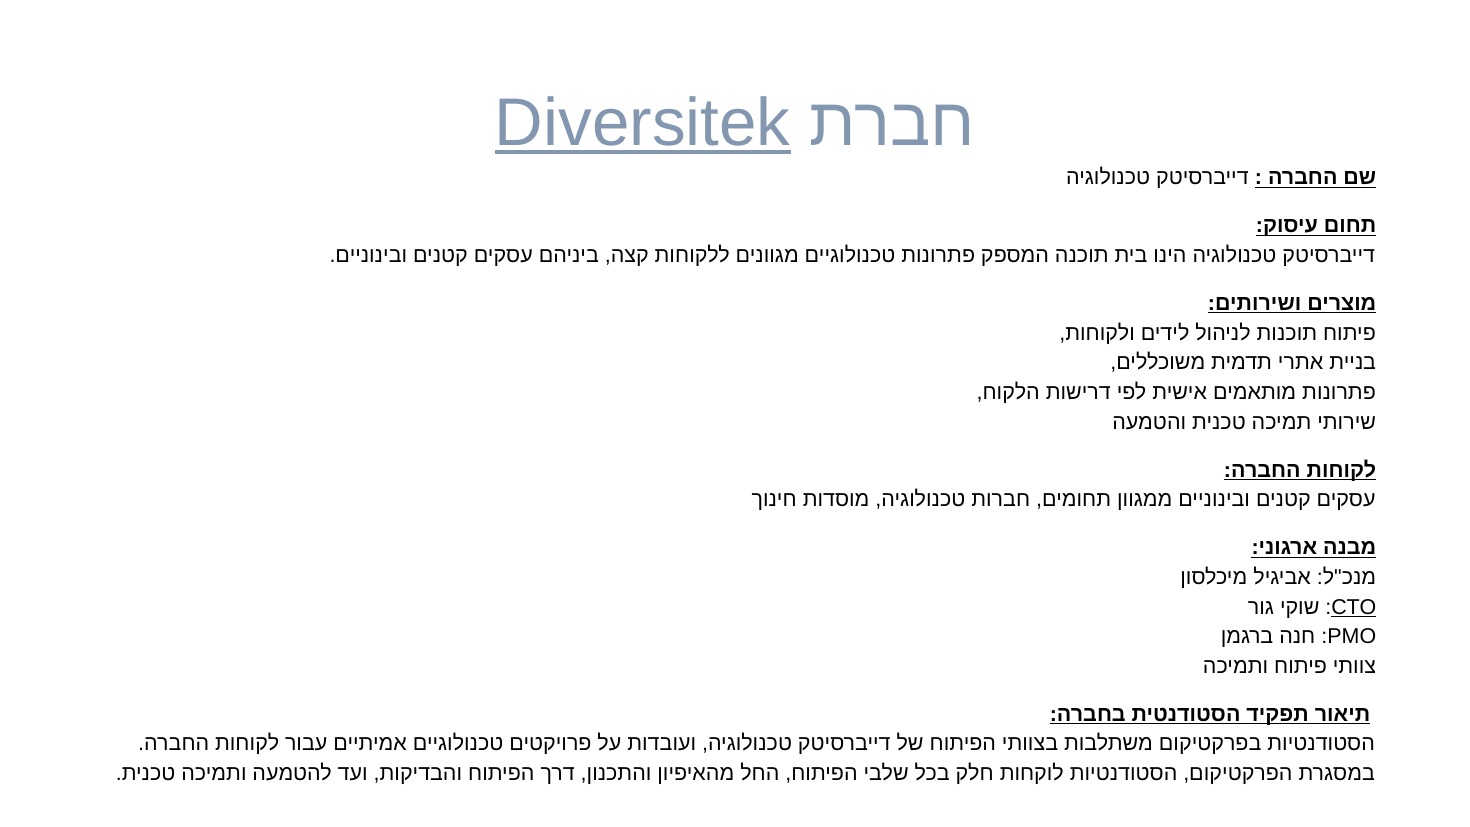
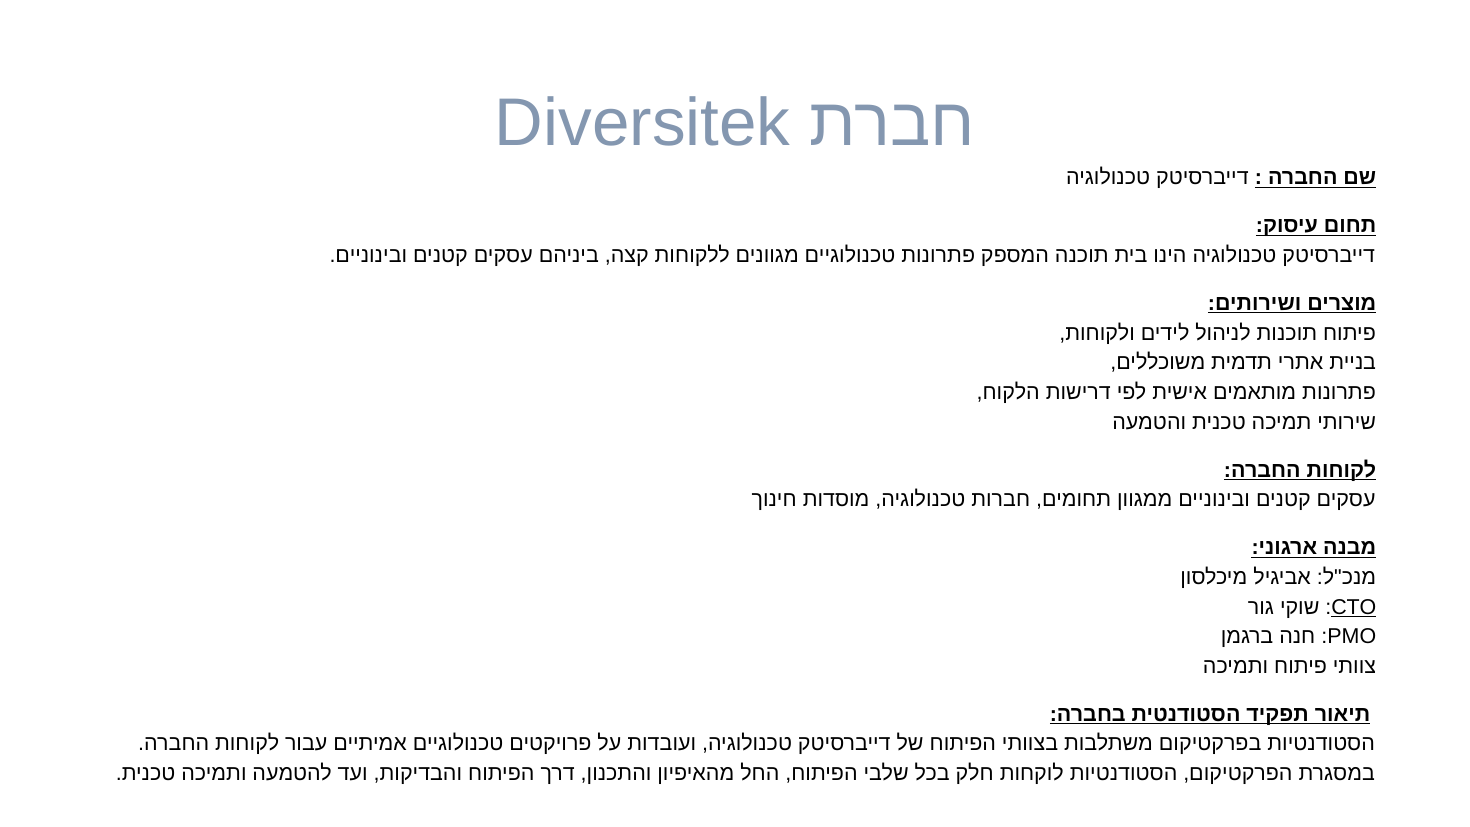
Diversitek underline: present -> none (643, 123)
